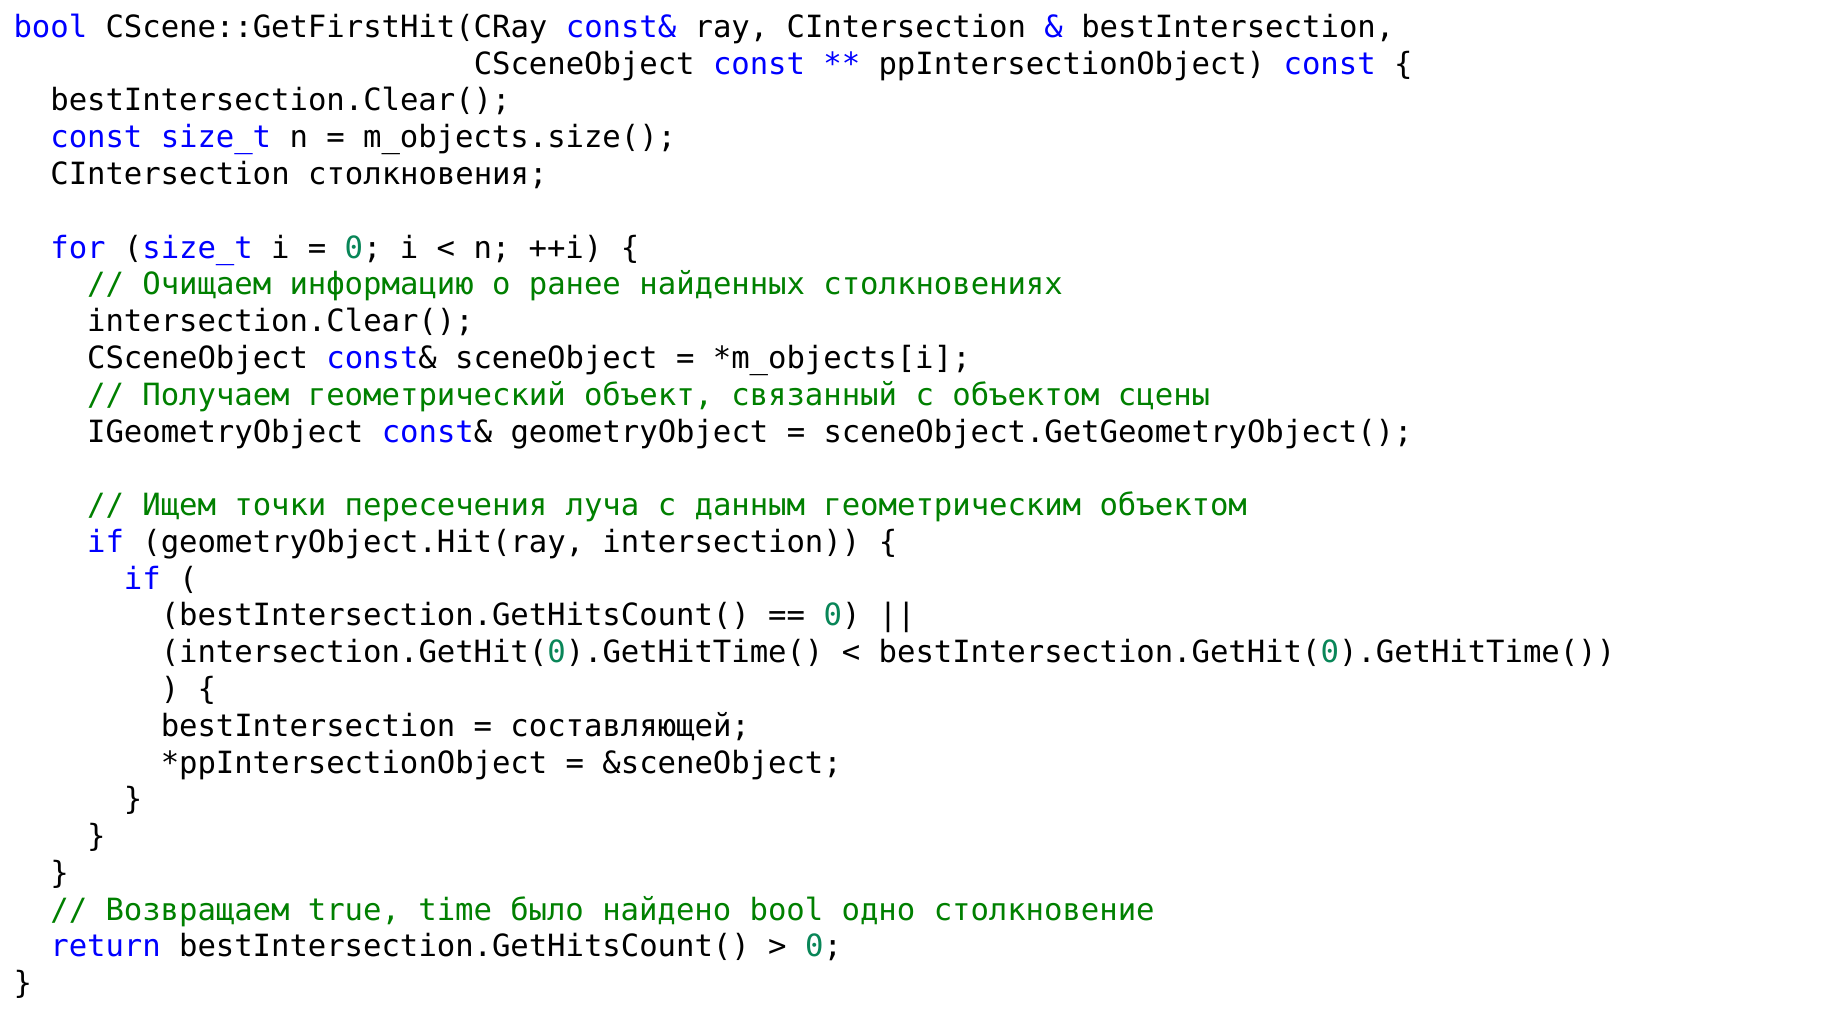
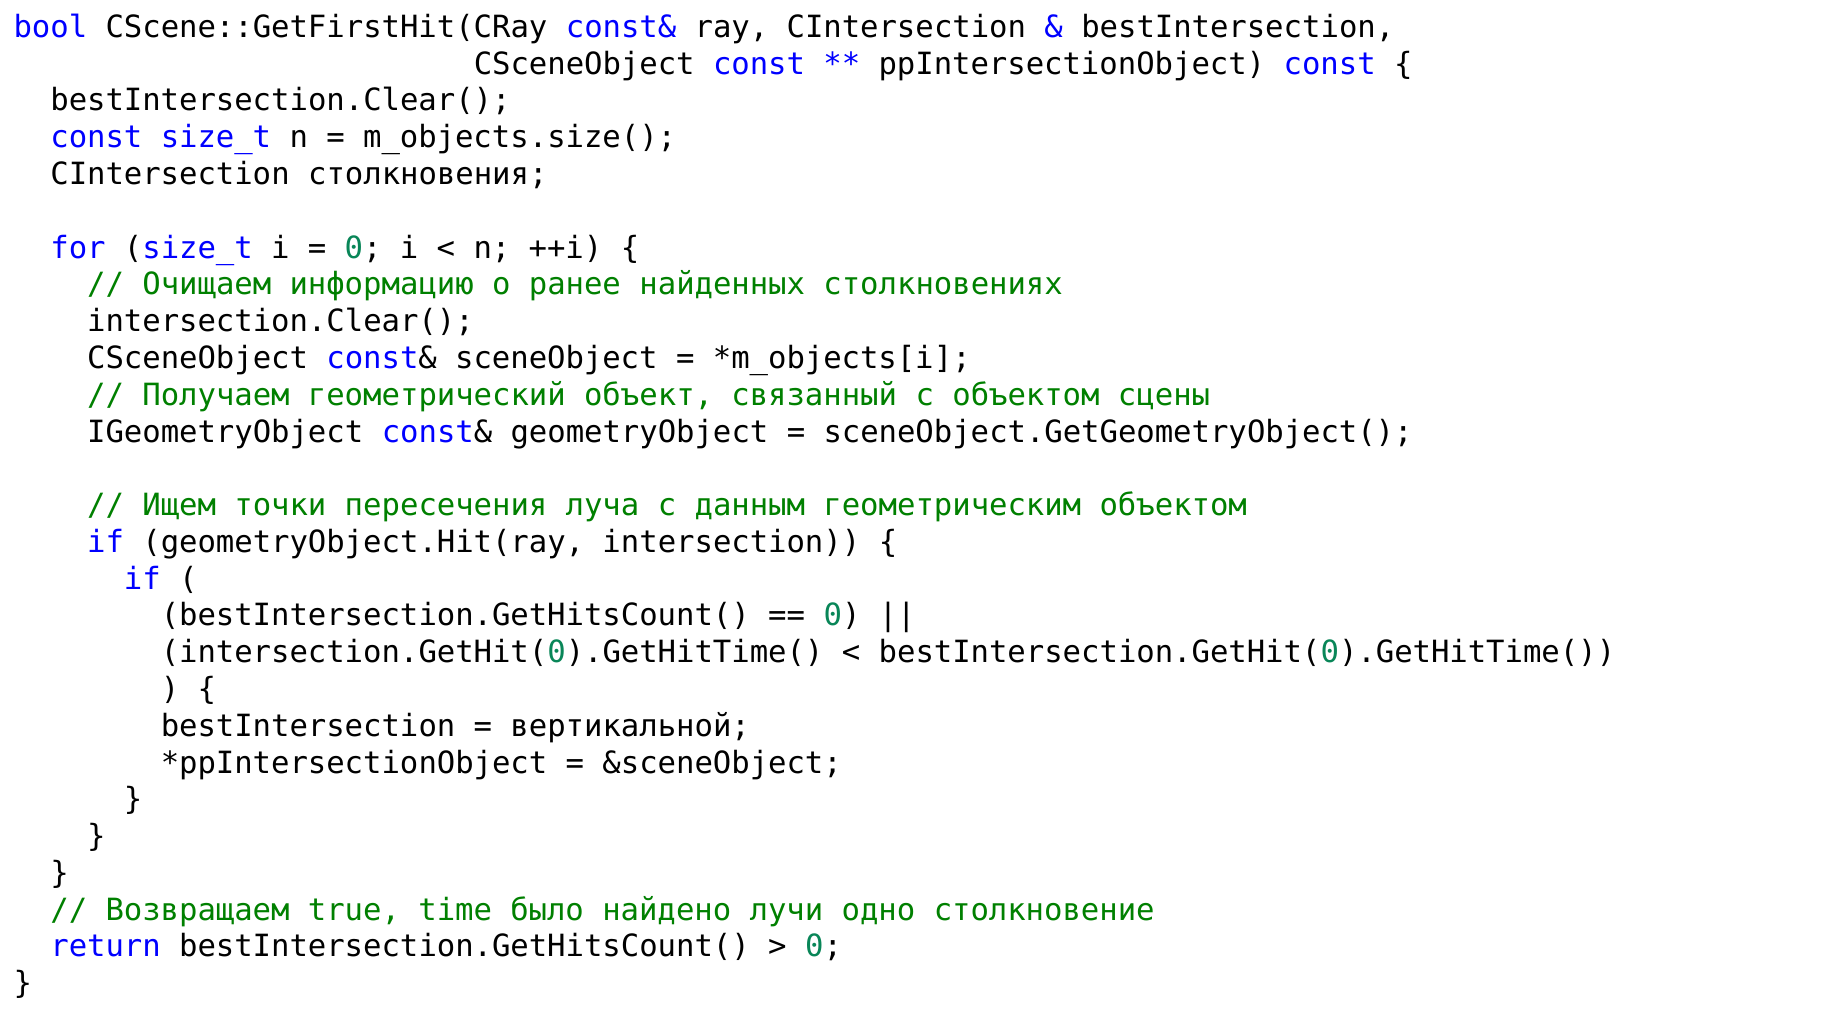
составляющей: составляющей -> вертикальной (630, 726)
найдено bool: bool -> лучи (786, 910)
